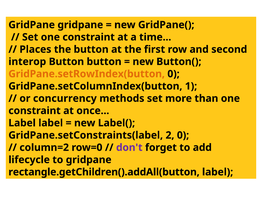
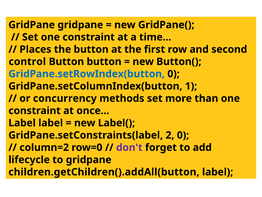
interop: interop -> control (27, 61)
GridPane.setRowIndex(button colour: orange -> blue (87, 74)
rectangle.getChildren().addAll(button: rectangle.getChildren().addAll(button -> children.getChildren().addAll(button (104, 172)
